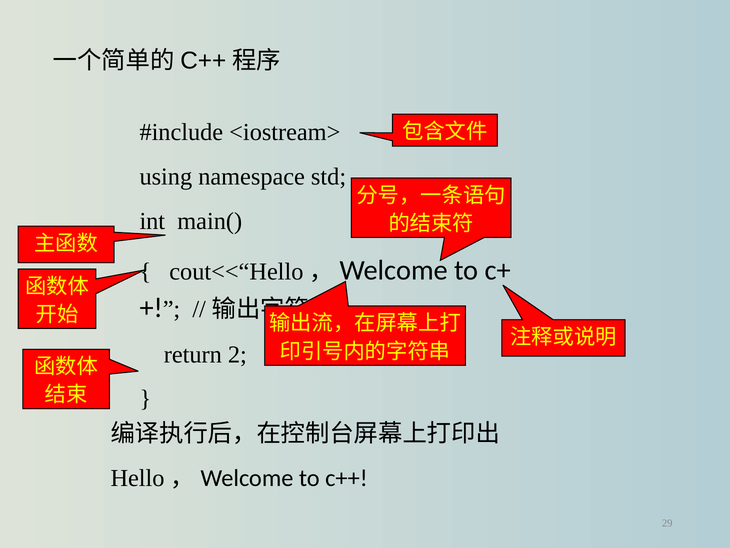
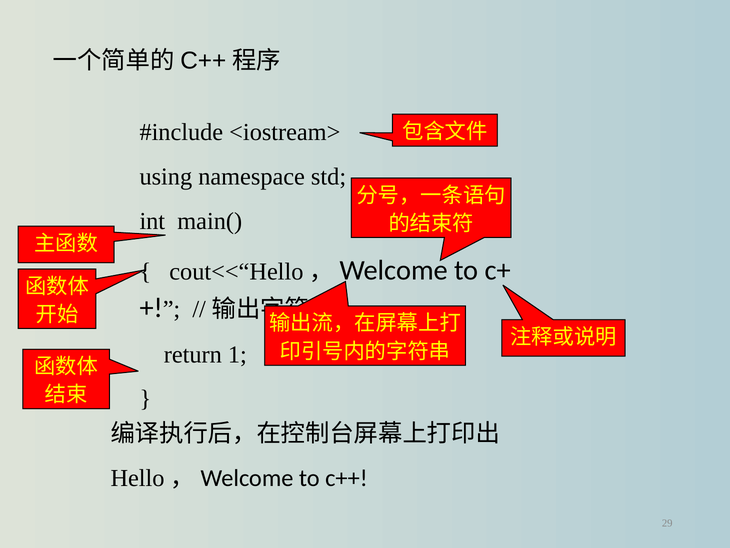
2: 2 -> 1 (237, 354)
